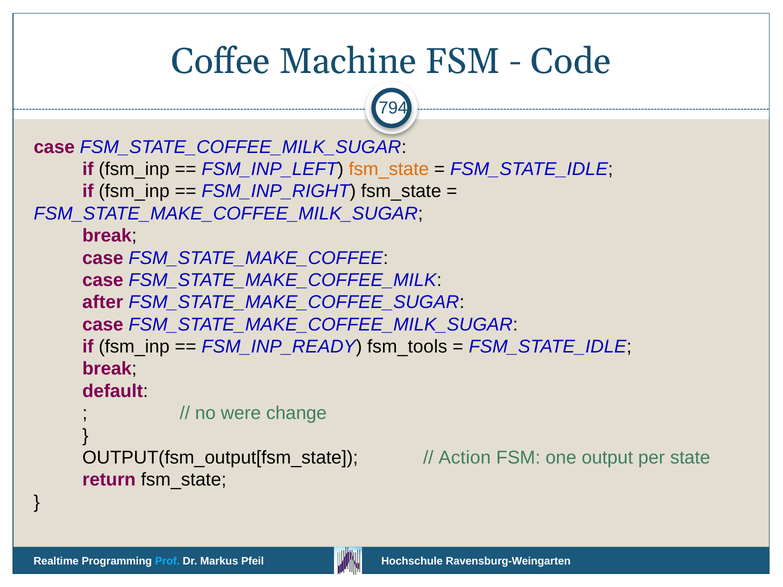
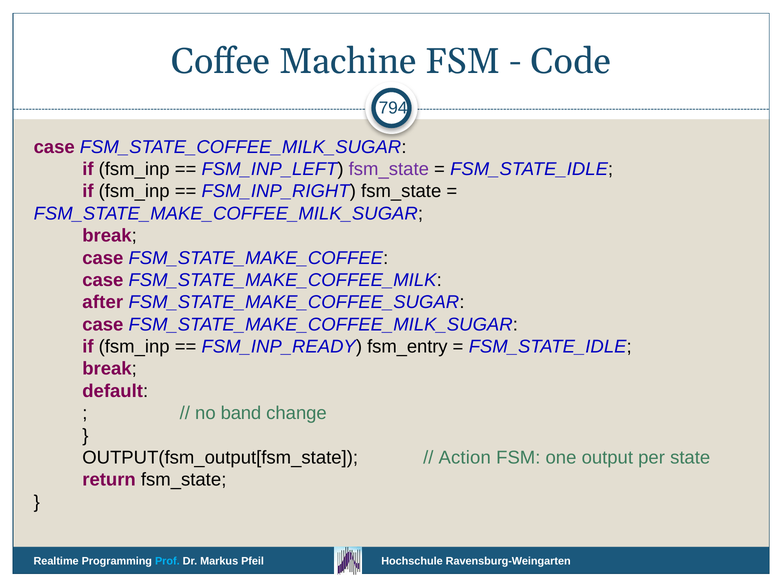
fsm_state colour: orange -> purple (389, 169)
fsm_tools: fsm_tools -> fsm_entry (407, 347)
were: were -> band (241, 413)
